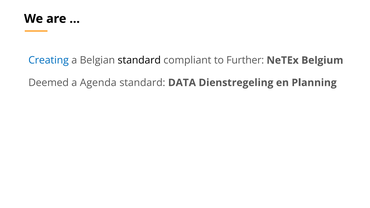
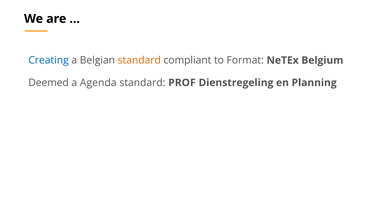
standard colour: black -> orange (139, 60)
Further: Further -> Format (245, 60)
DATA: DATA -> PROF (182, 83)
